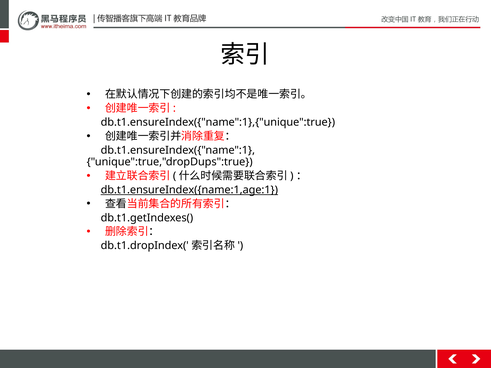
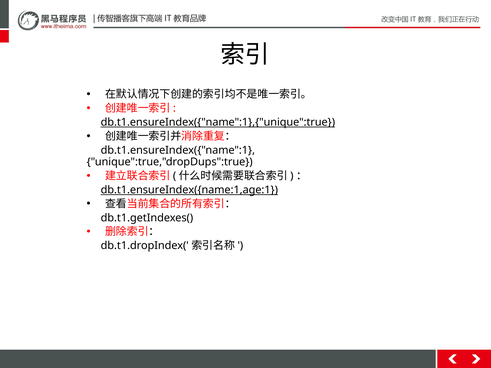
db.t1.ensureIndex({"name":1},{"unique":true underline: none -> present (218, 122)
